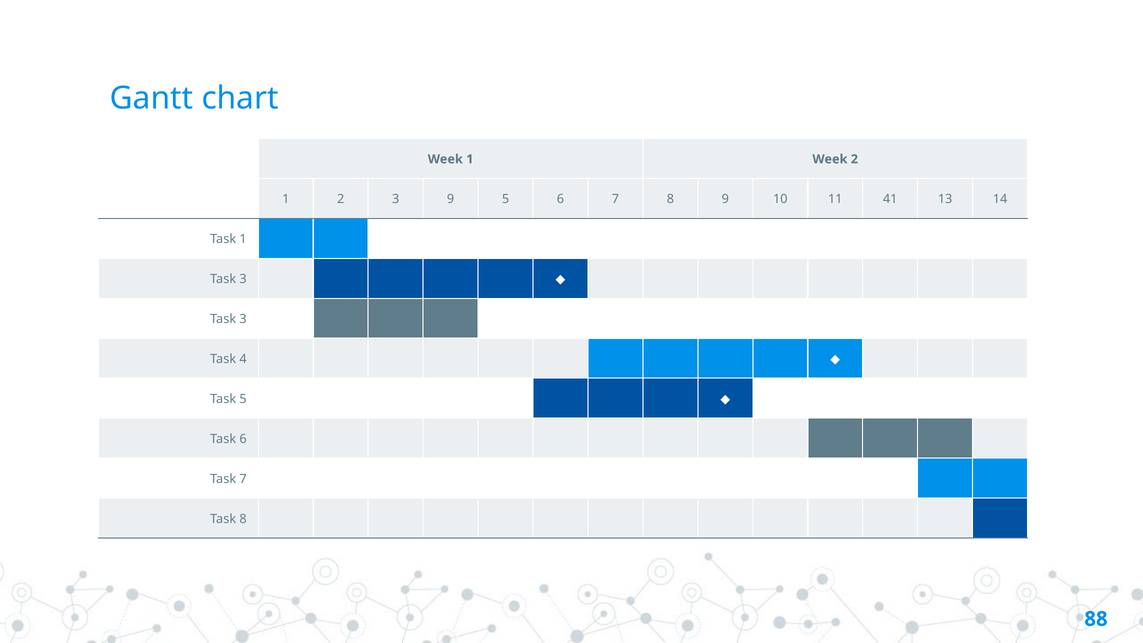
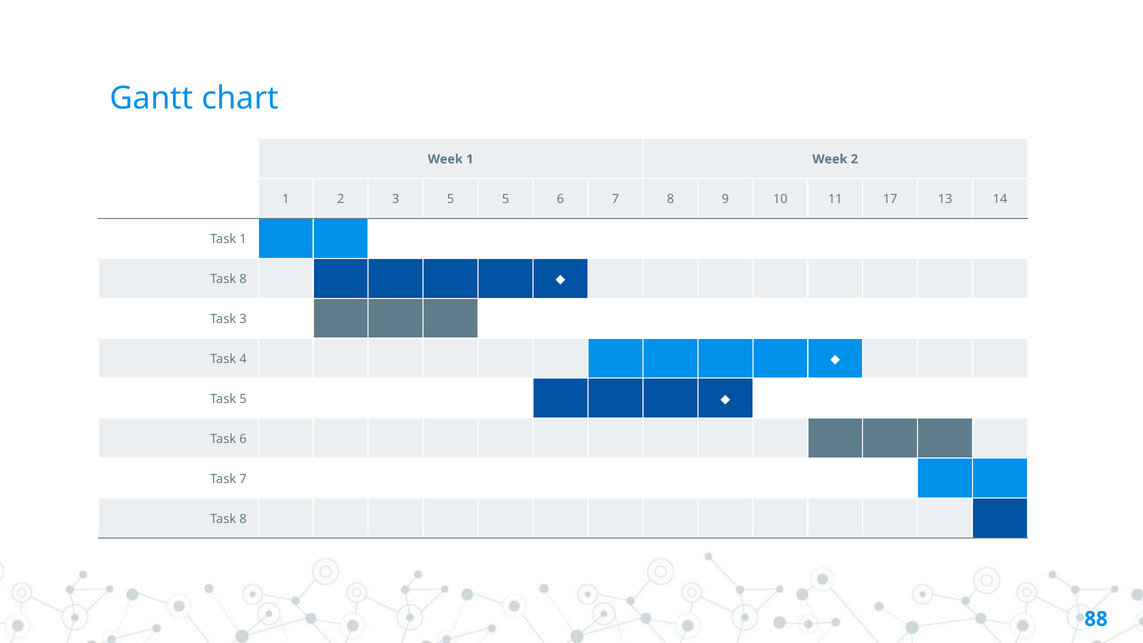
3 9: 9 -> 5 (451, 199)
41: 41 -> 17 (890, 199)
3: 3 -> 8 (243, 279)
